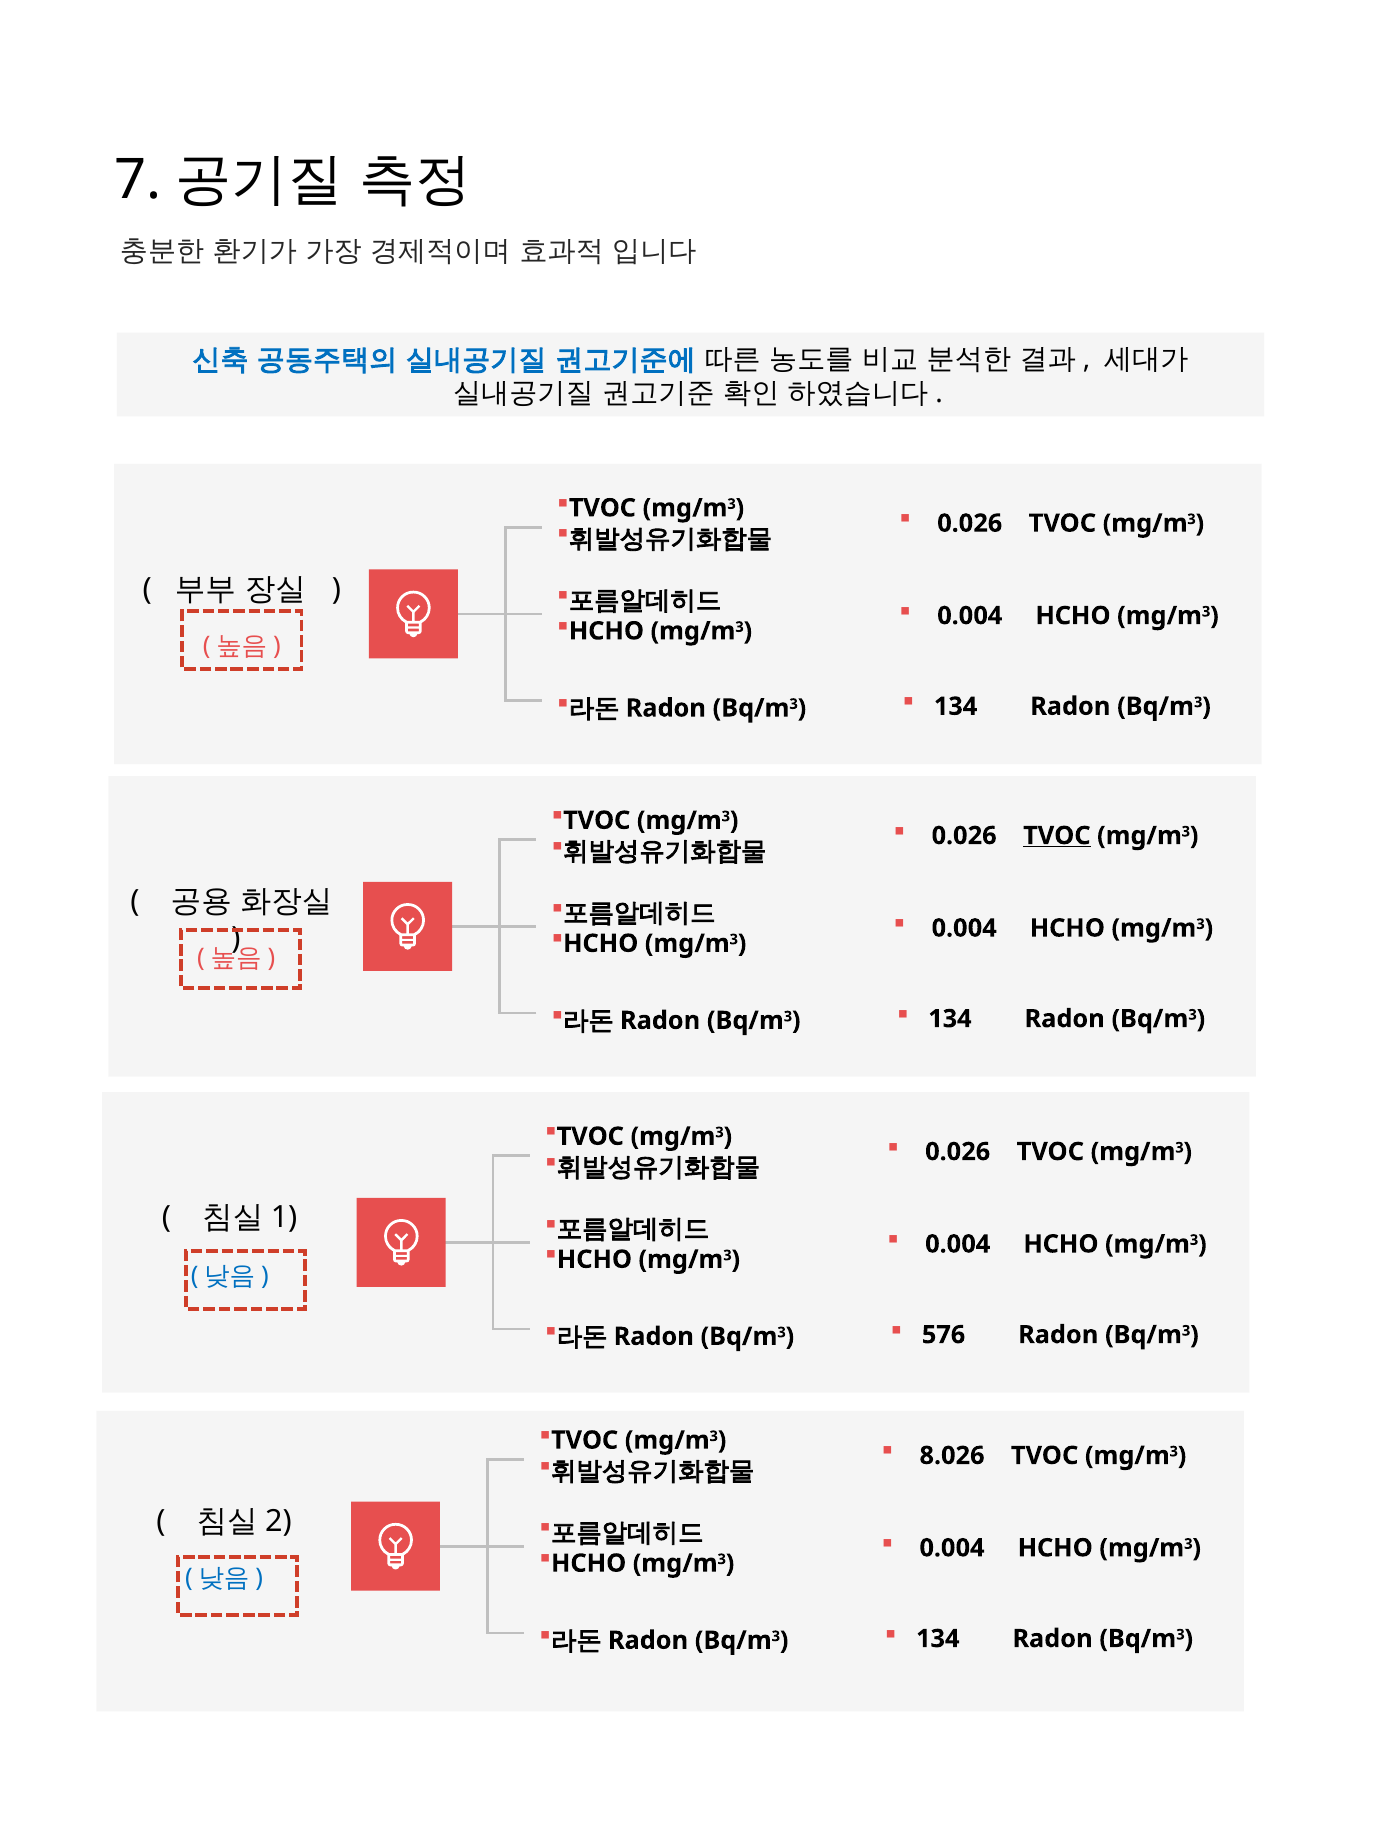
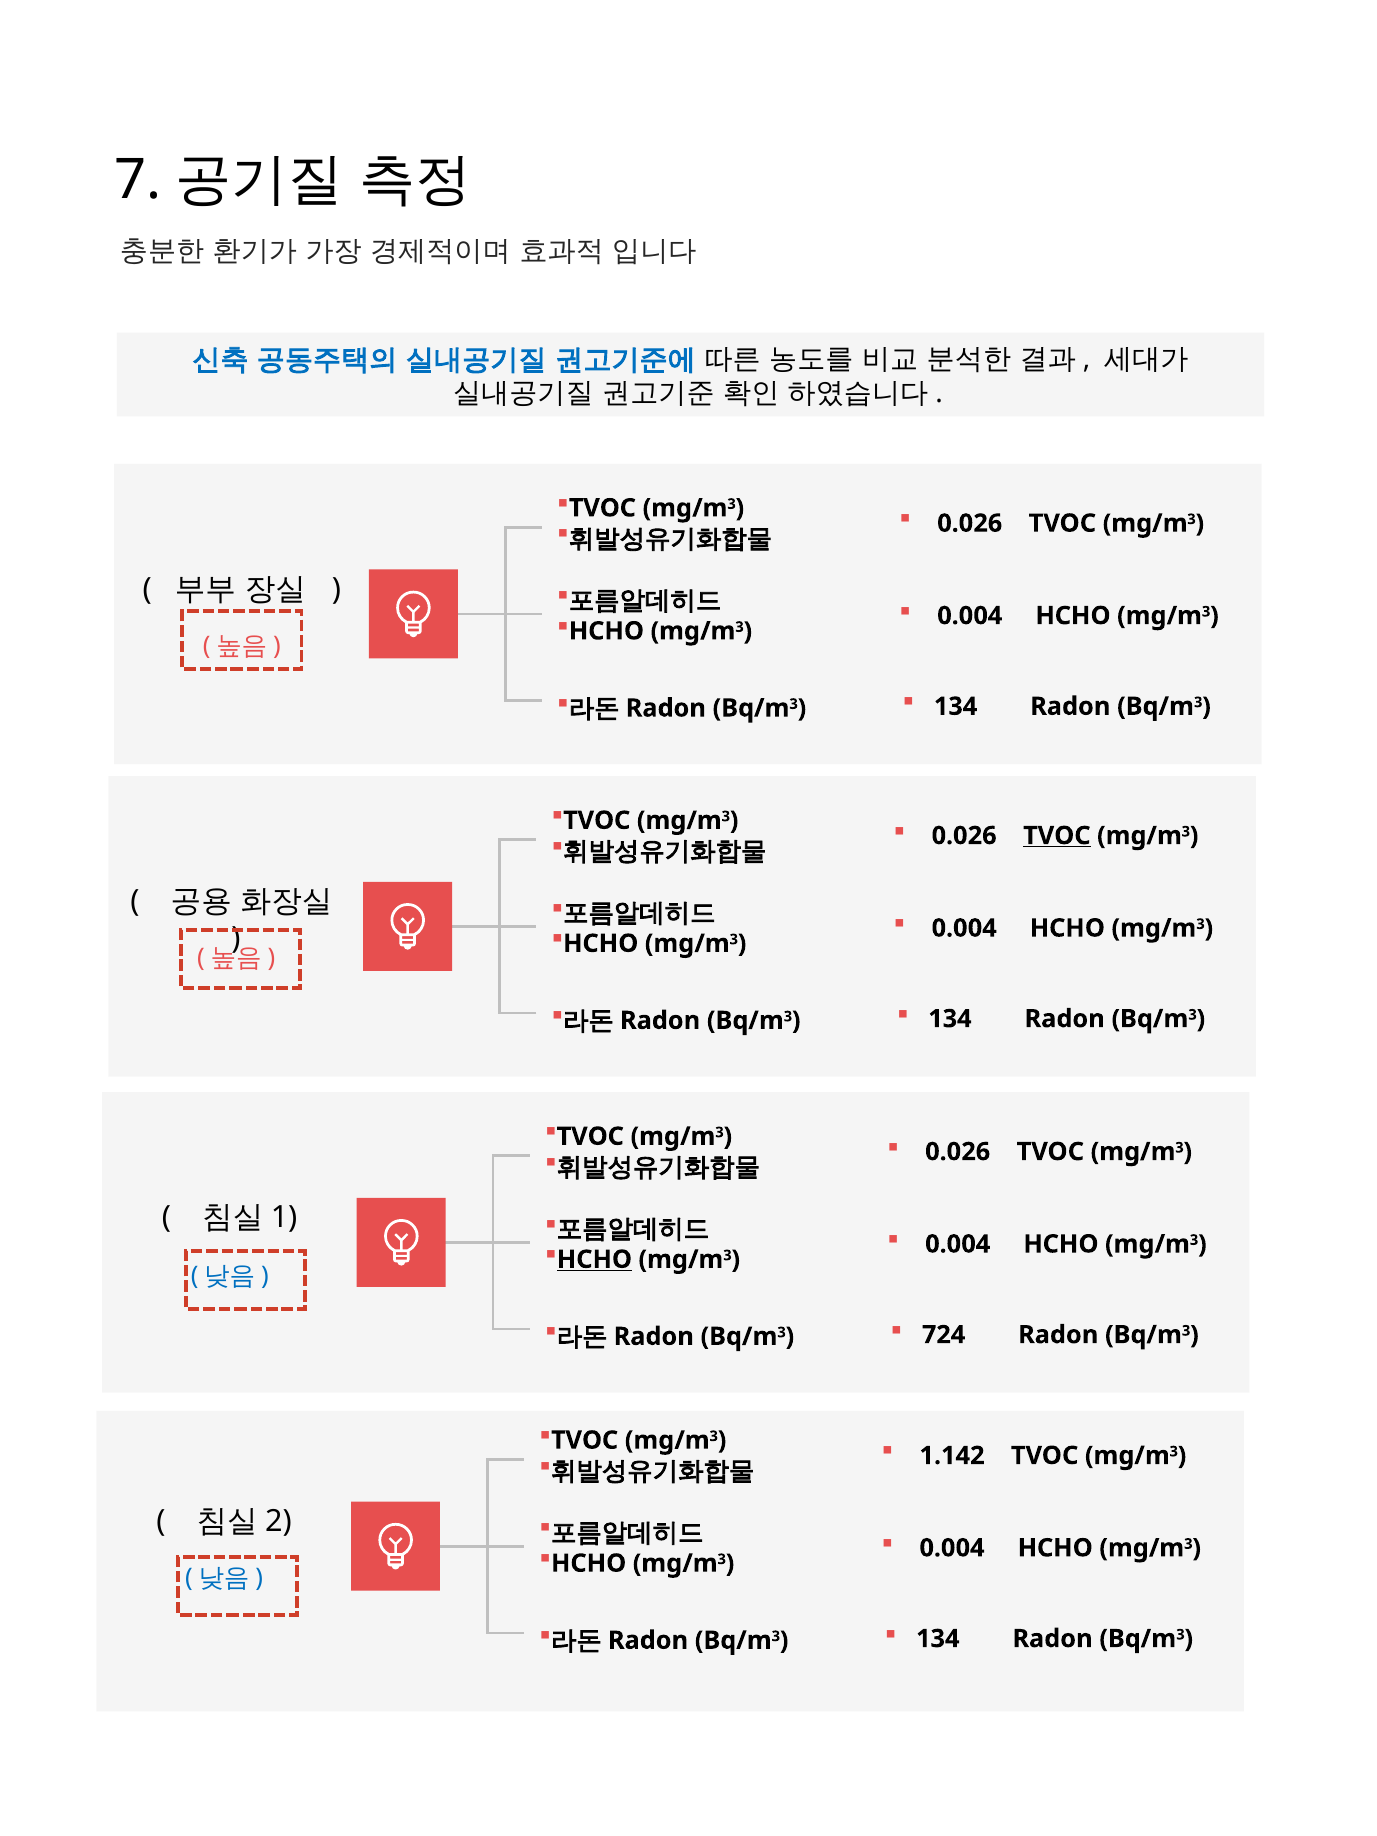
HCHO underline: none -> present (594, 1259)
576: 576 -> 724 (944, 1335)
8.026: 8.026 -> 1.142 (952, 1456)
